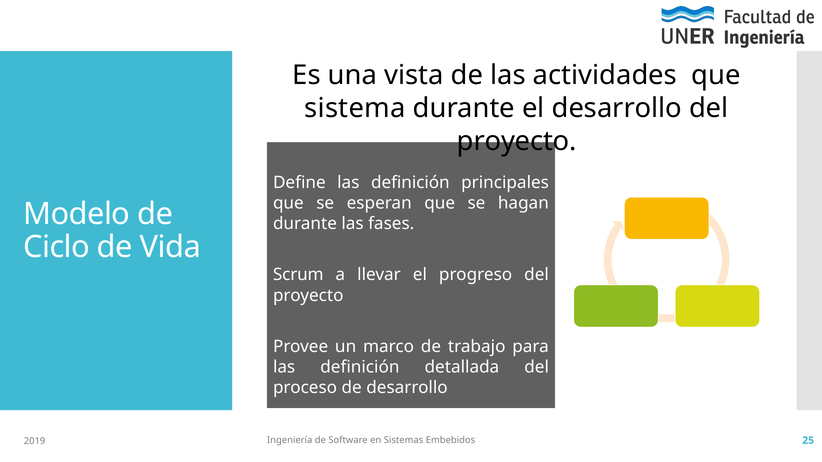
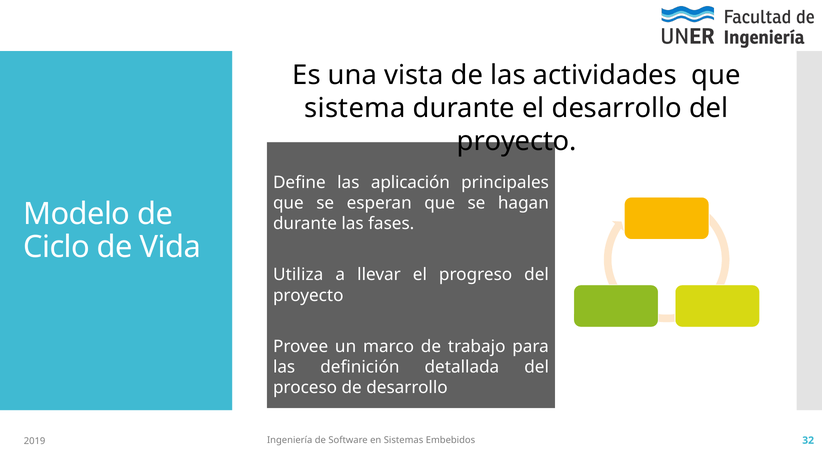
Define las definición: definición -> aplicación (410, 183)
Scrum: Scrum -> Utiliza (298, 275)
25: 25 -> 32 (808, 441)
